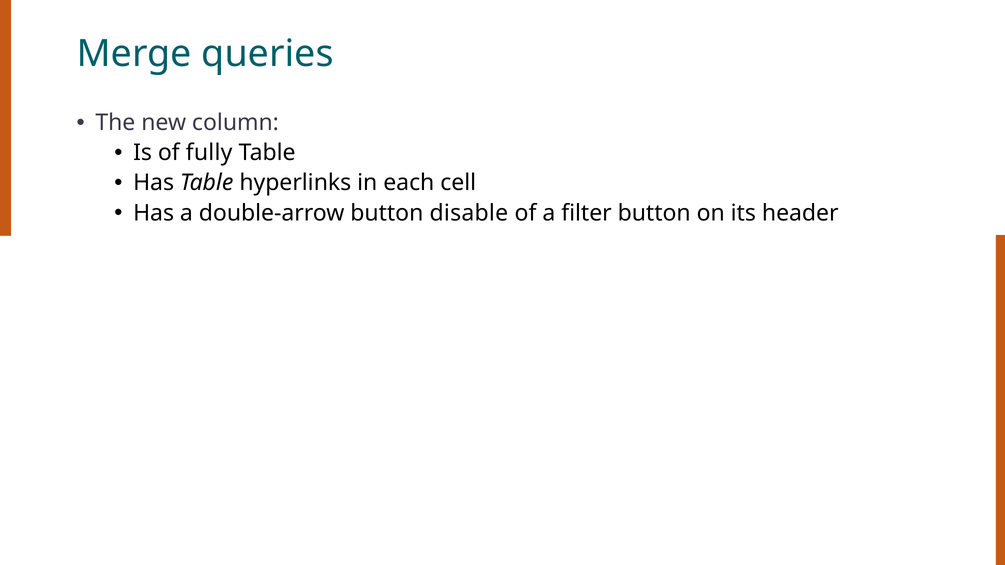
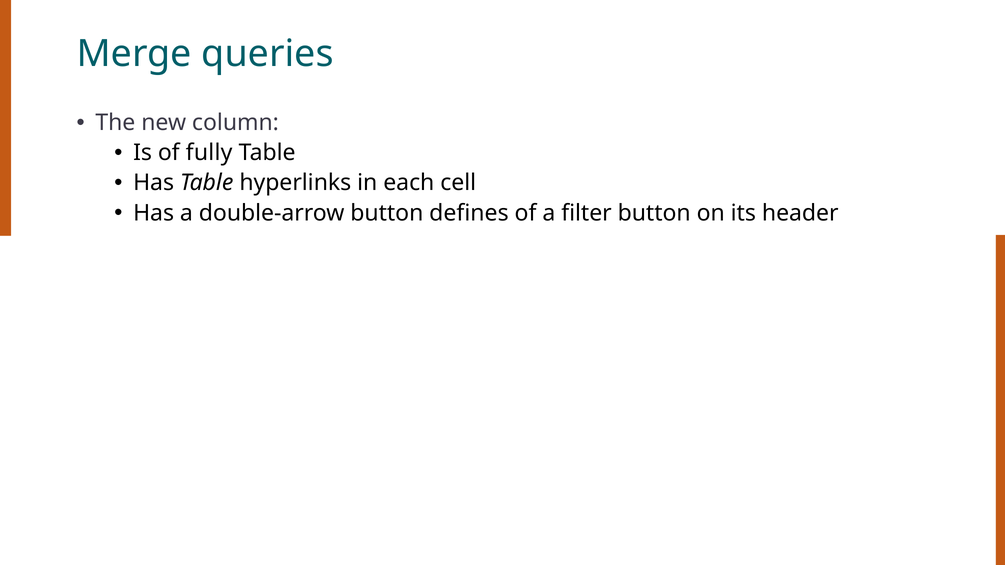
disable: disable -> defines (469, 213)
